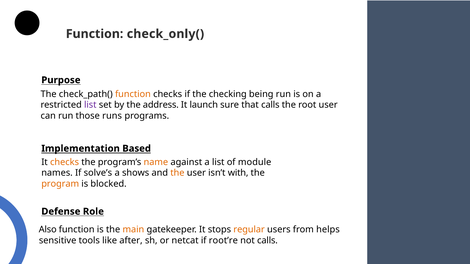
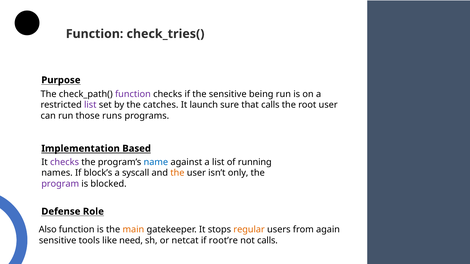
check_only(: check_only( -> check_tries( (165, 34)
function colour: orange -> purple (133, 94)
the checking: checking -> sensitive (228, 94)
address: address -> catches (161, 105)
checks colour: orange -> purple (65, 162)
name colour: orange -> blue (156, 162)
module: module -> running (255, 162)
solve’s: solve’s -> block’s (98, 173)
shows: shows -> syscall (136, 173)
with: with -> only (238, 173)
program colour: orange -> purple (60, 184)
helps: helps -> again (328, 230)
after: after -> need (131, 241)
